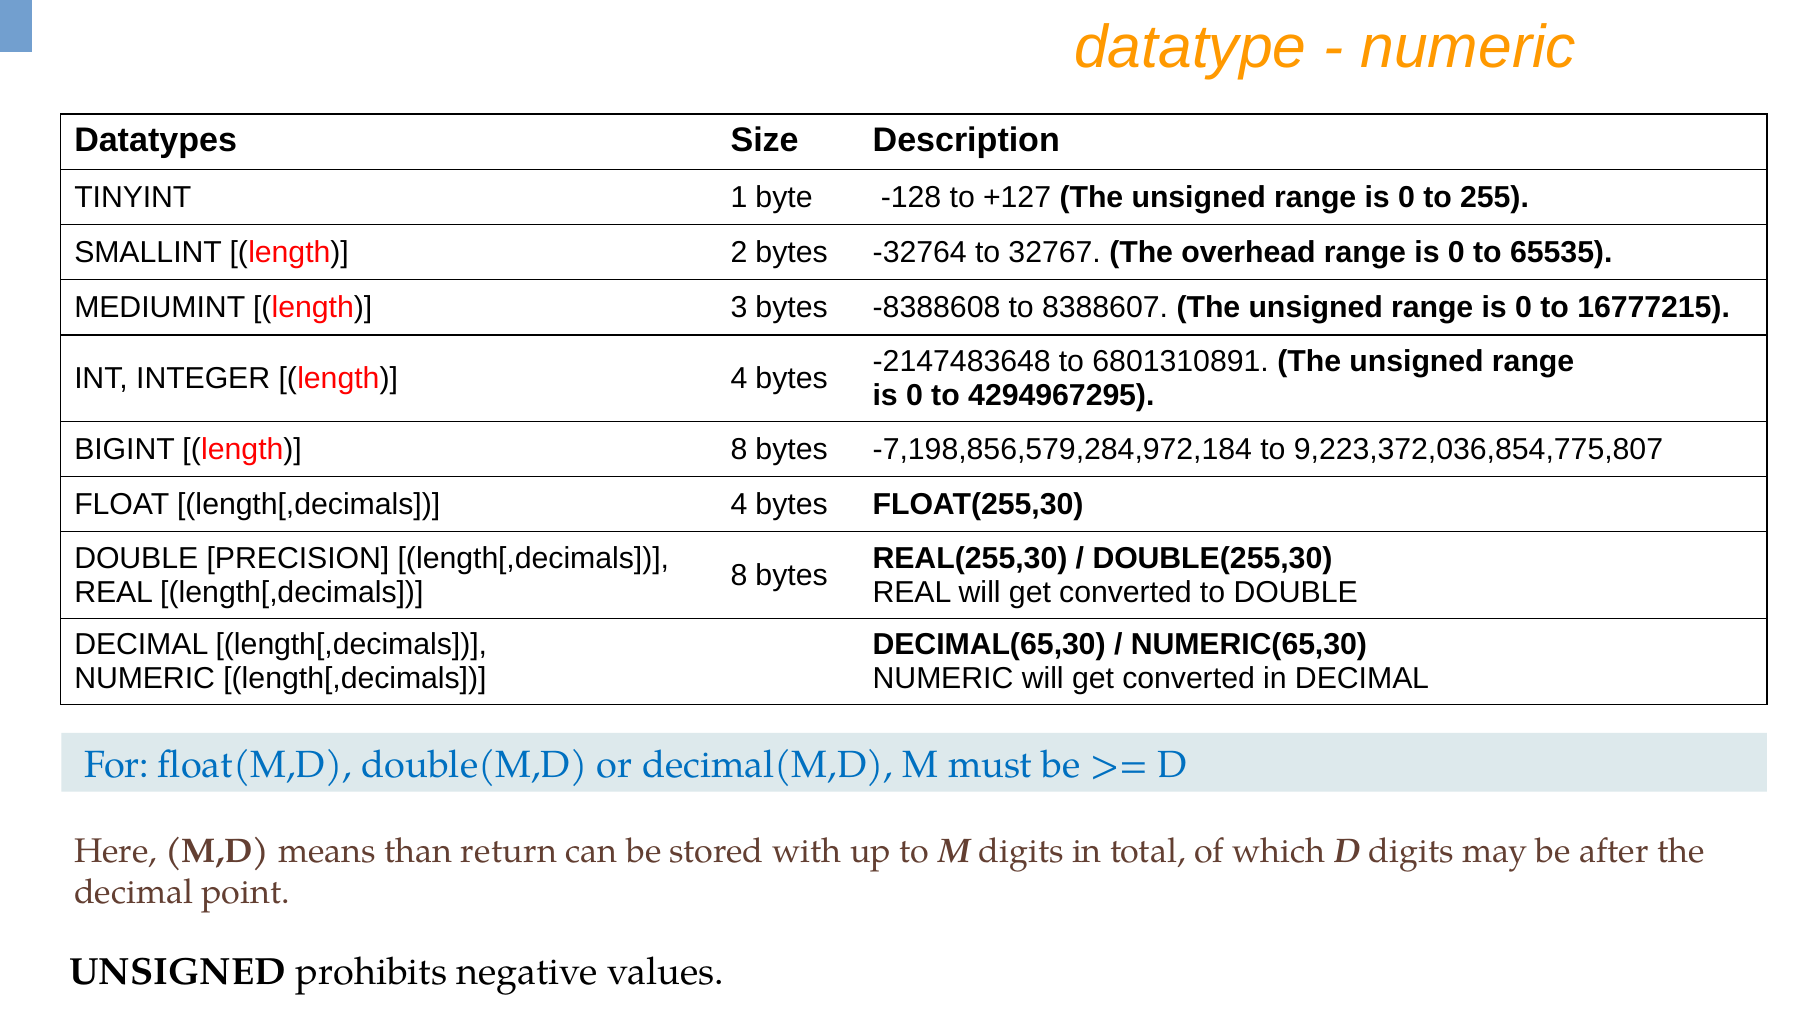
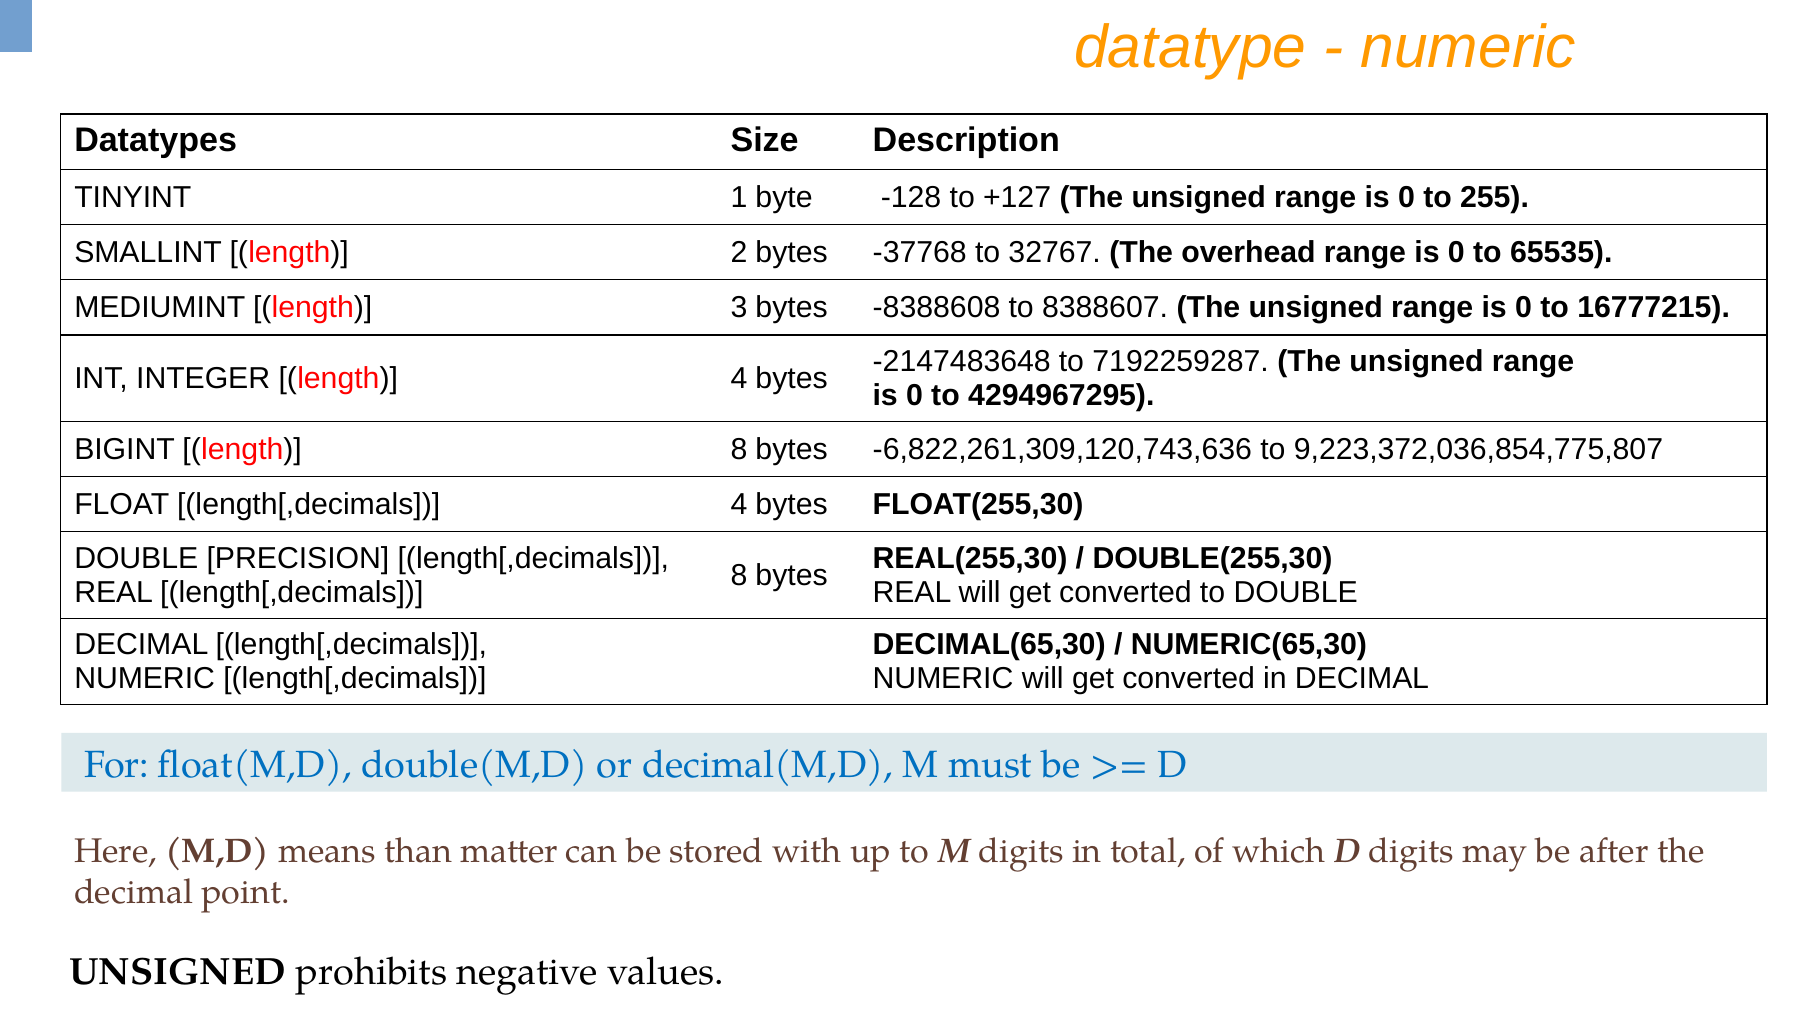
-32764: -32764 -> -37768 (920, 253)
6801310891: 6801310891 -> 7192259287 (1181, 362)
-7,198,856,579,284,972,184: -7,198,856,579,284,972,184 -> -6,822,261,309,120,743,636 (1062, 449)
return: return -> matter (509, 852)
